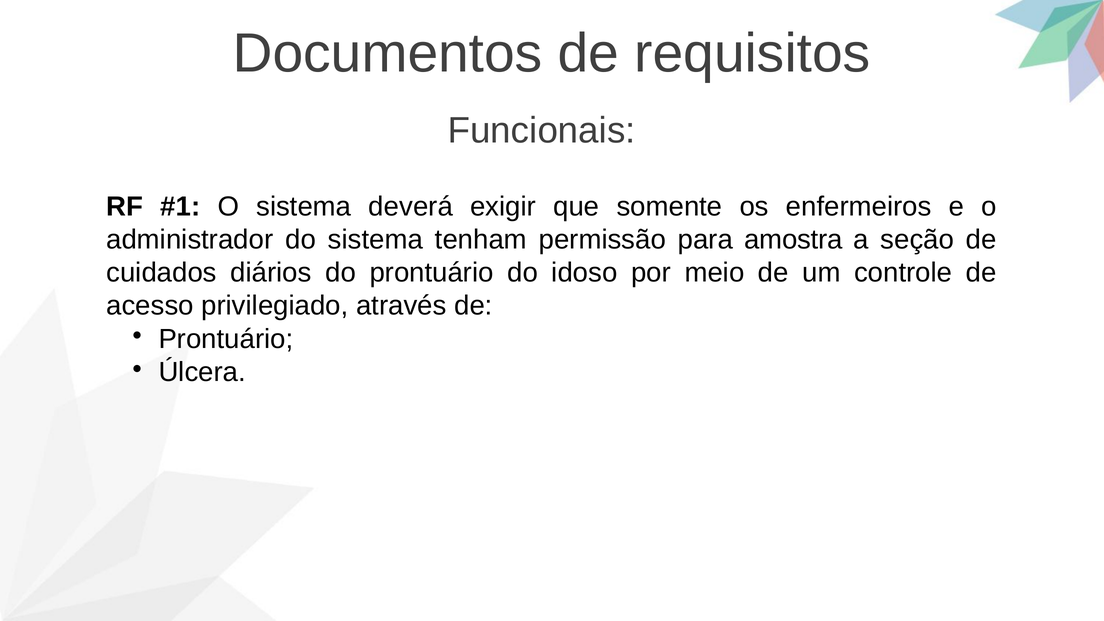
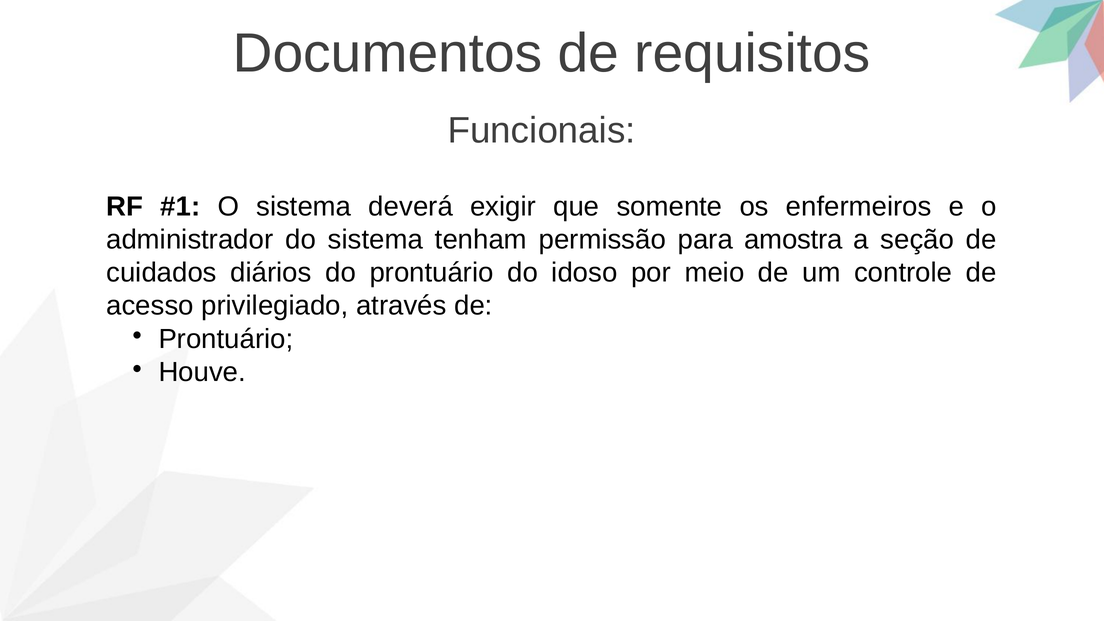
Úlcera: Úlcera -> Houve (202, 372)
